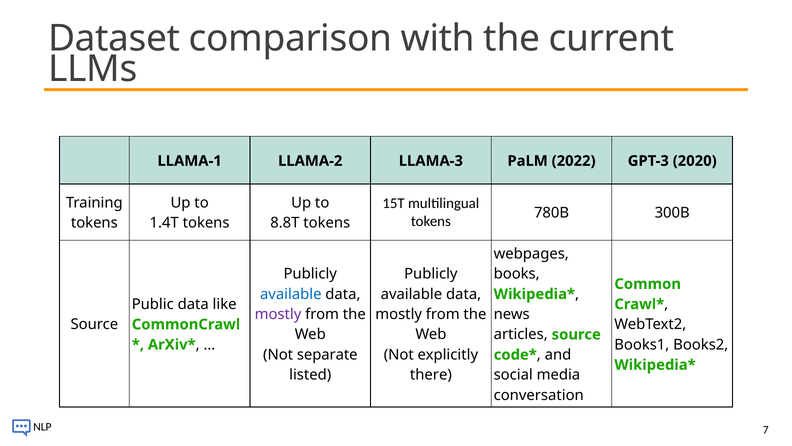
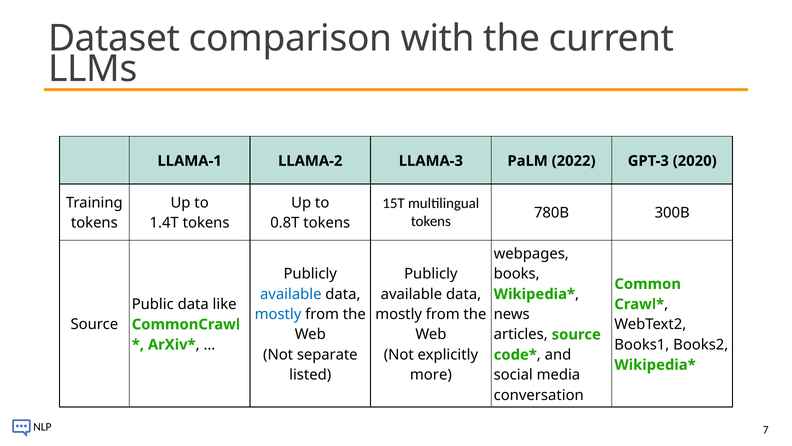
8.8T: 8.8T -> 0.8T (285, 223)
mostly colour: purple -> blue (278, 314)
there: there -> more (431, 375)
